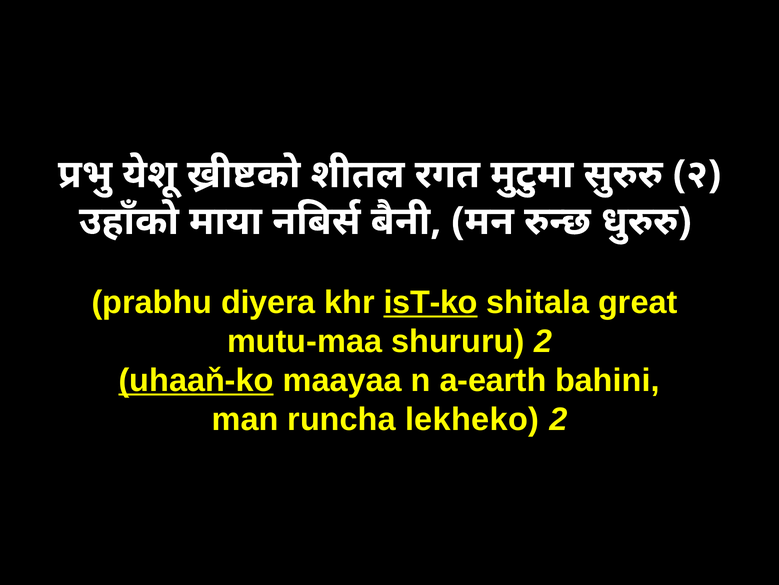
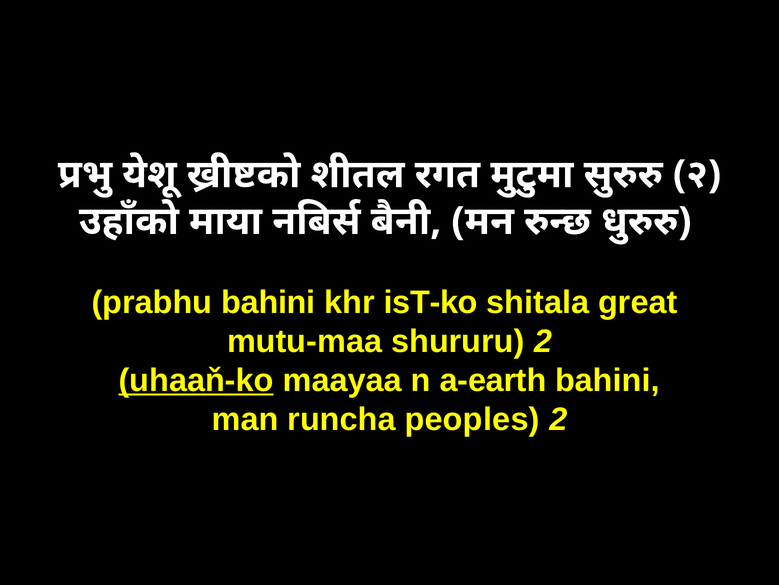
prabhu diyera: diyera -> bahini (268, 302)
isT-ko underline: present -> none (431, 302)
lekheko: lekheko -> peoples (472, 419)
